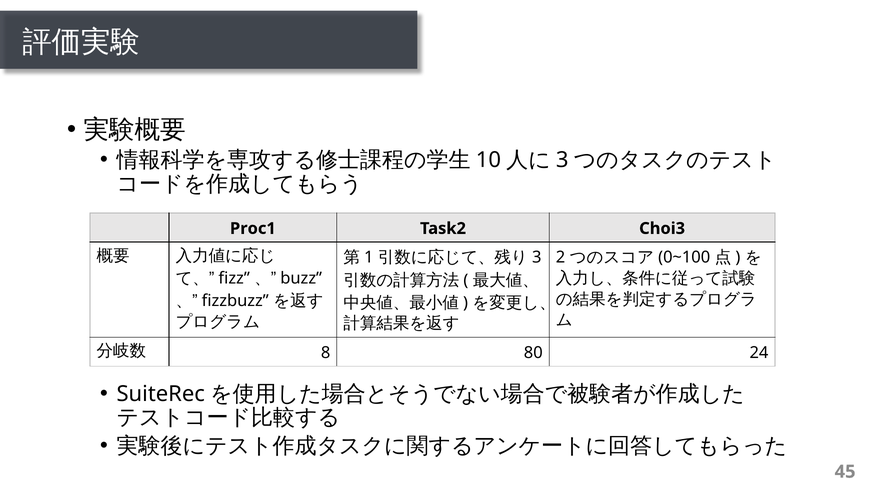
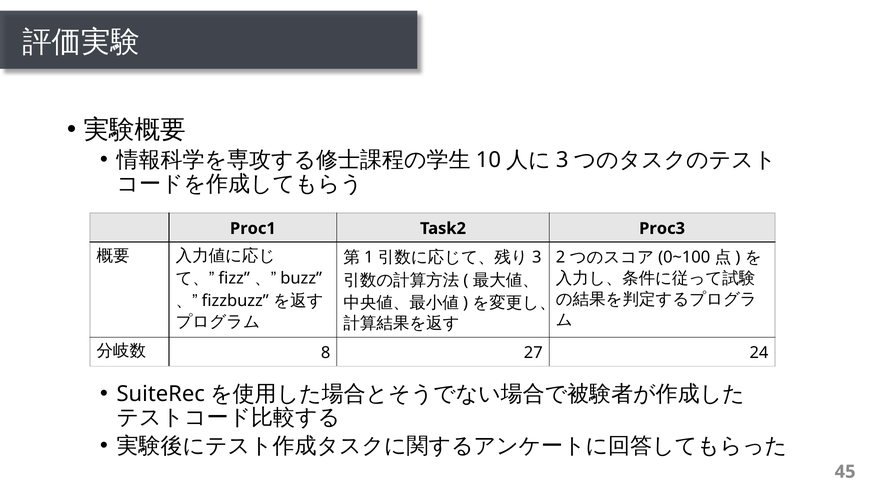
Choi3: Choi3 -> Proc3 (662, 228)
80: 80 -> 27 (533, 353)
